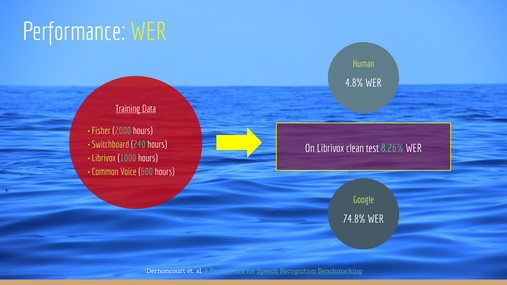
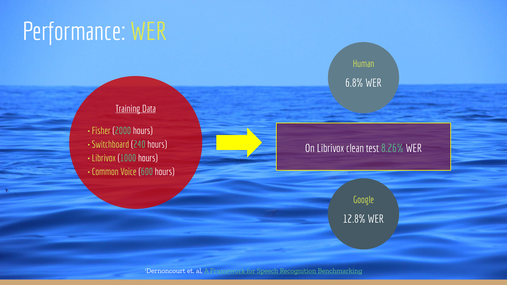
4.8%: 4.8% -> 6.8% (354, 83)
74.8%: 74.8% -> 12.8% (354, 219)
